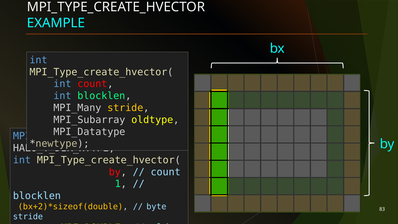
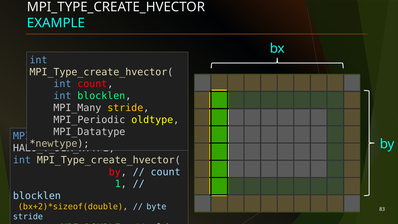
MPI_Subarray: MPI_Subarray -> MPI_Periodic (89, 120)
